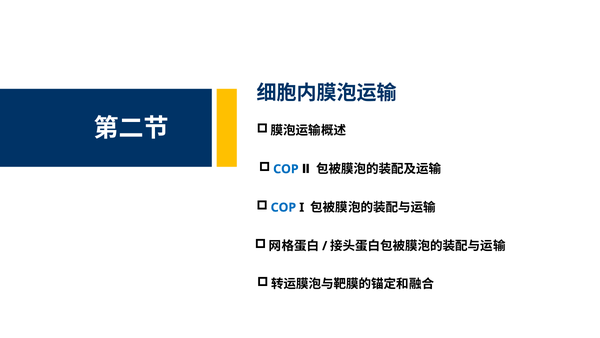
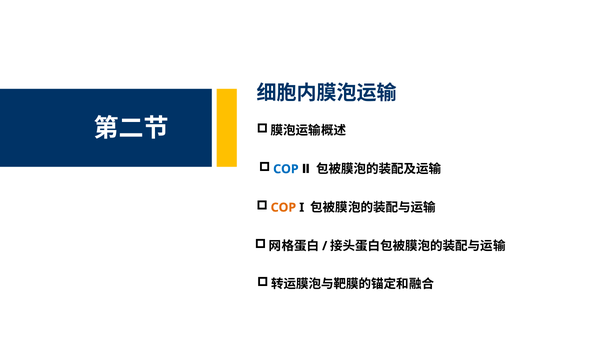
COP colour: blue -> orange (283, 207)
